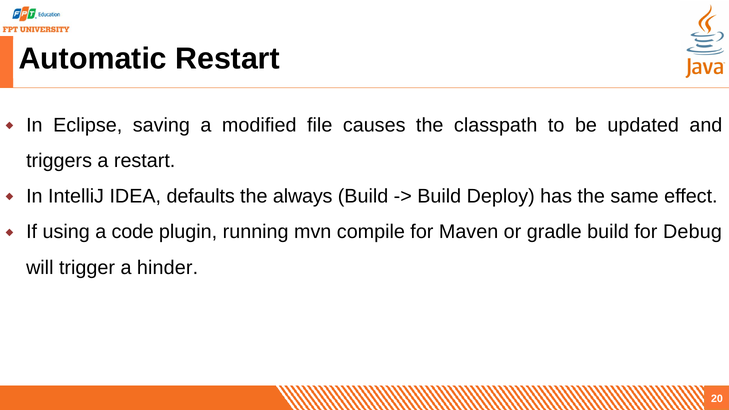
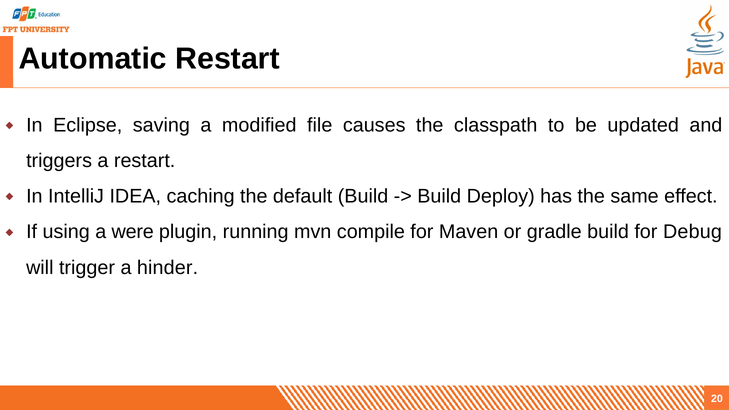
defaults: defaults -> caching (201, 196)
always: always -> default (303, 196)
code: code -> were (133, 232)
